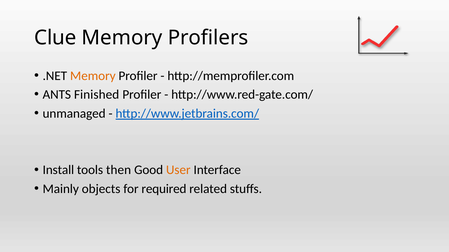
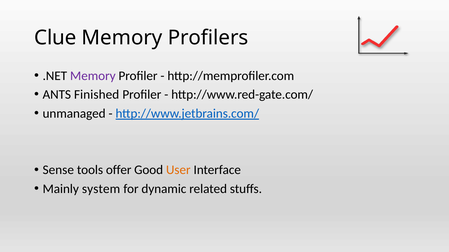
Memory colour: orange -> purple (93, 76)
Install: Install -> Sense (58, 170)
then: then -> offer (119, 170)
objects: objects -> system (101, 189)
required: required -> dynamic (164, 189)
